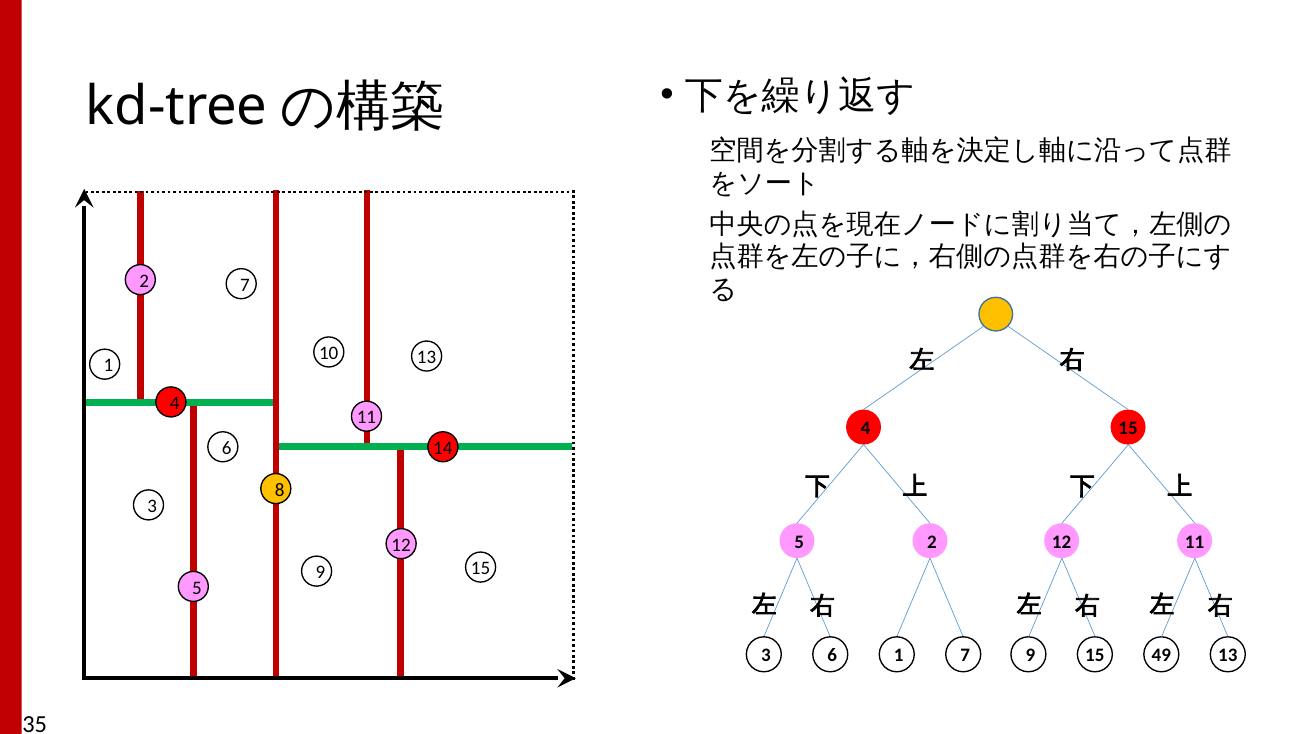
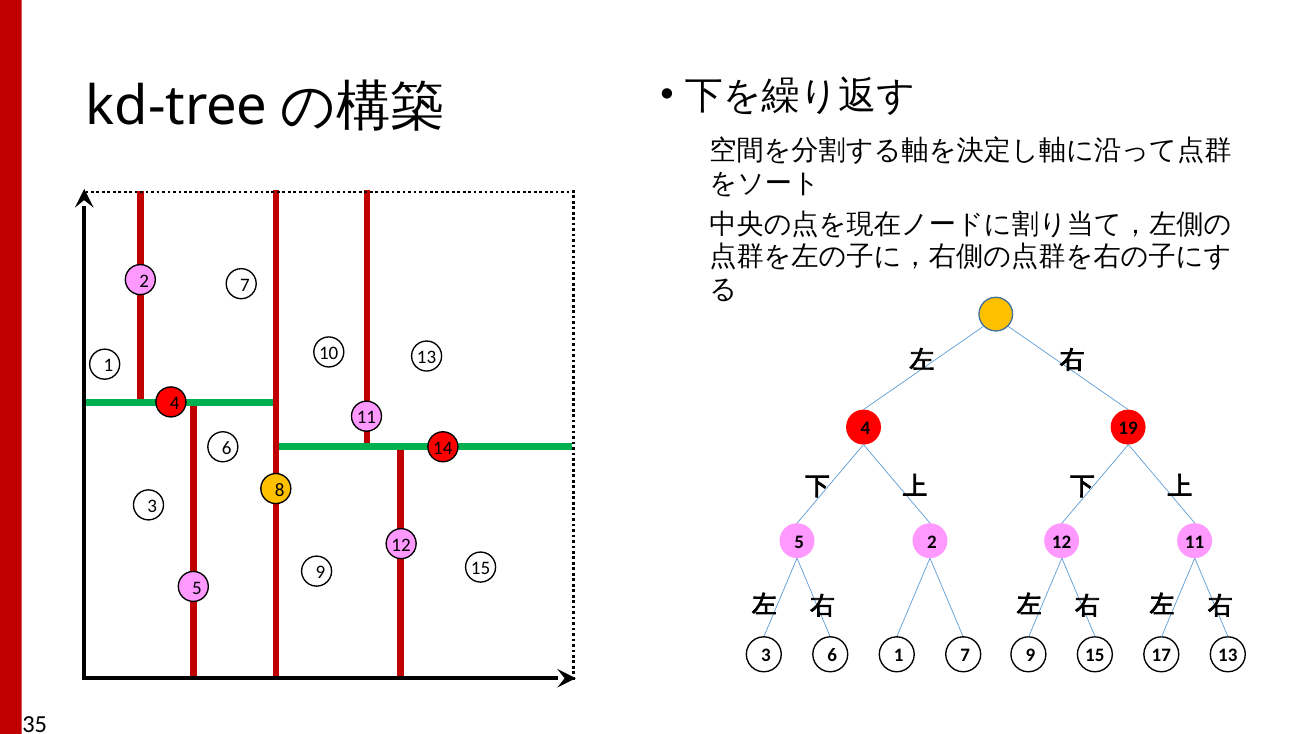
4 15: 15 -> 19 (1128, 428)
49: 49 -> 17 (1161, 655)
